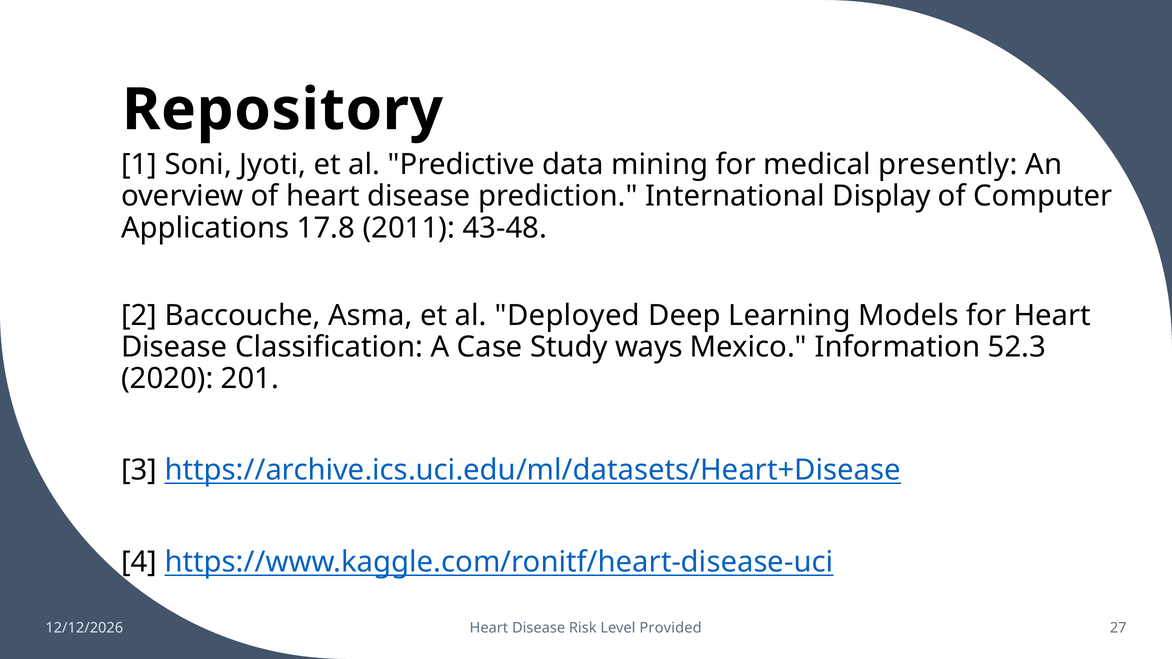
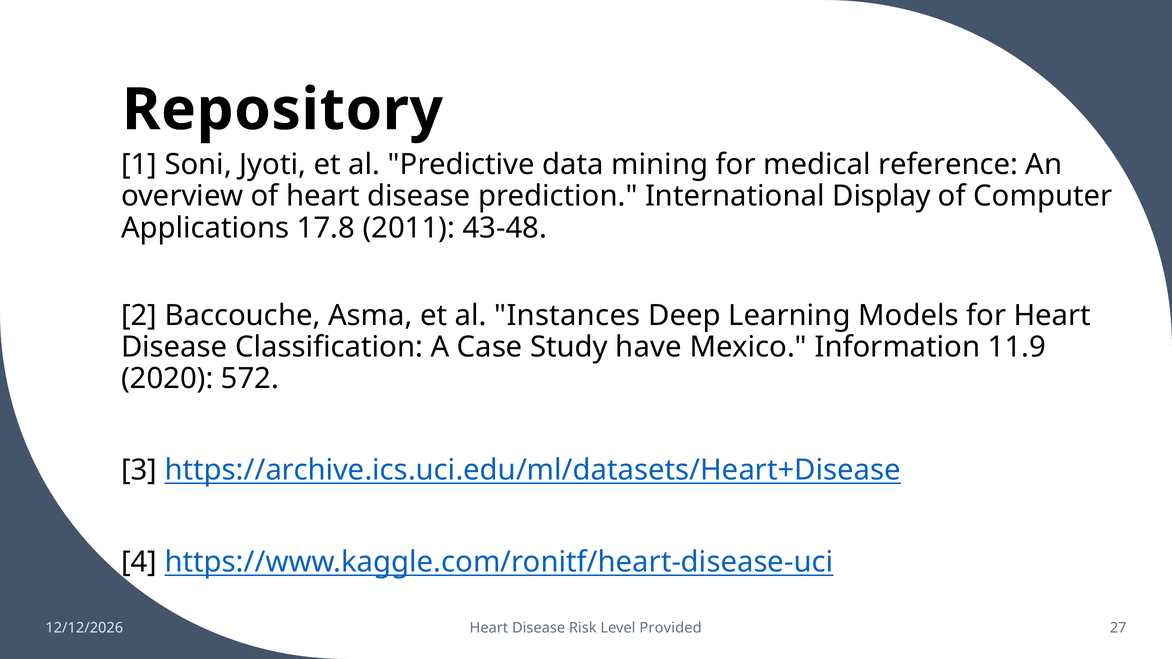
presently: presently -> reference (948, 165)
Deployed: Deployed -> Instances (567, 316)
ways: ways -> have (649, 347)
52.3: 52.3 -> 11.9 (1017, 347)
201: 201 -> 572 (250, 379)
